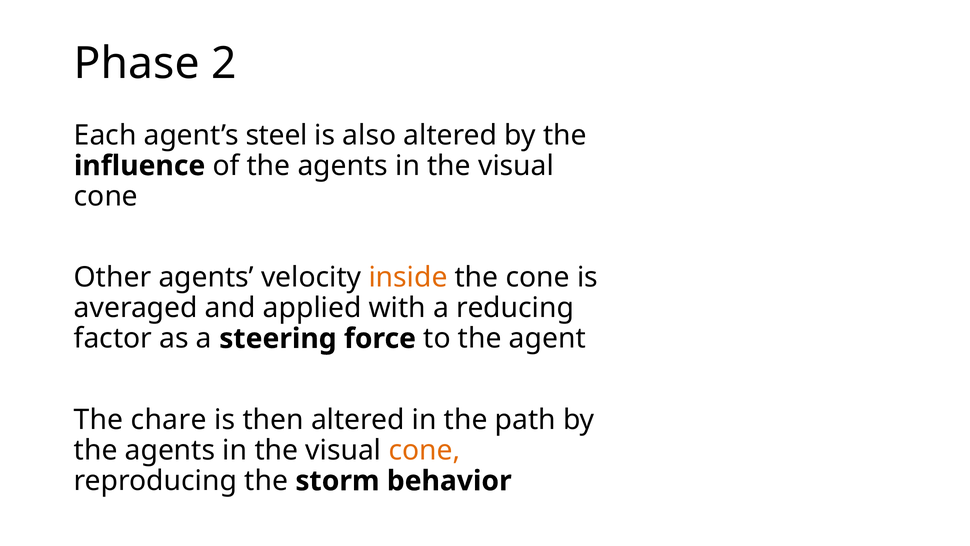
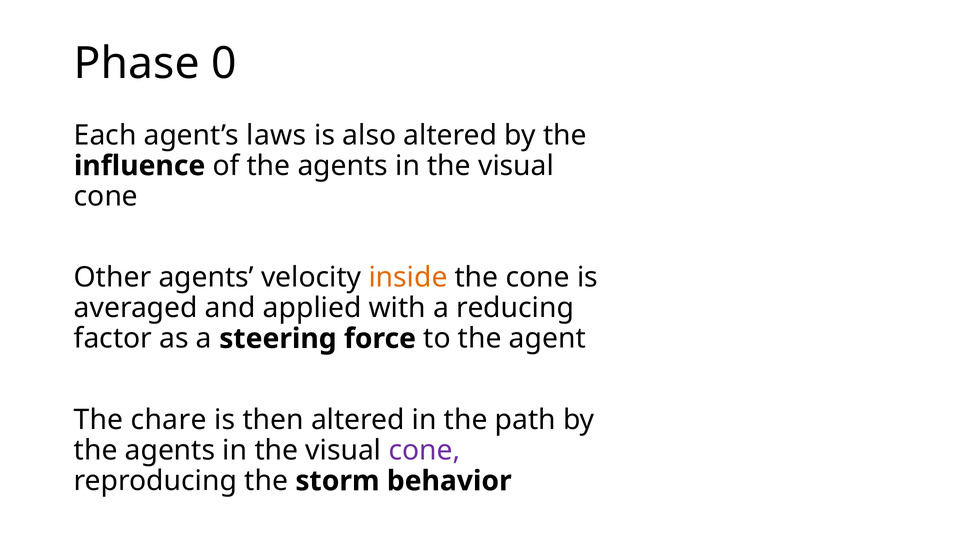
2: 2 -> 0 (224, 63)
steel: steel -> laws (276, 135)
cone colour: orange -> purple (424, 450)
